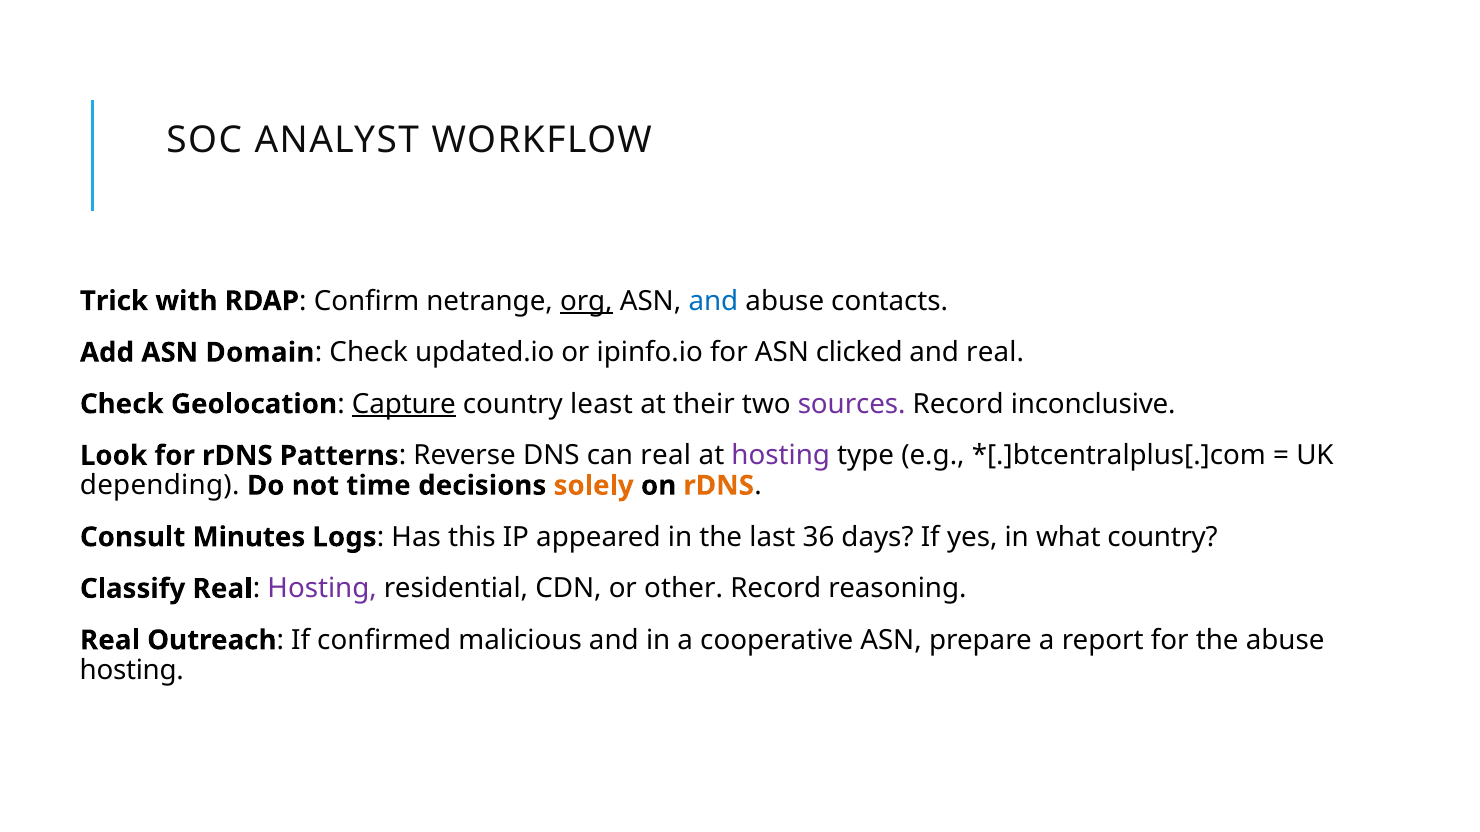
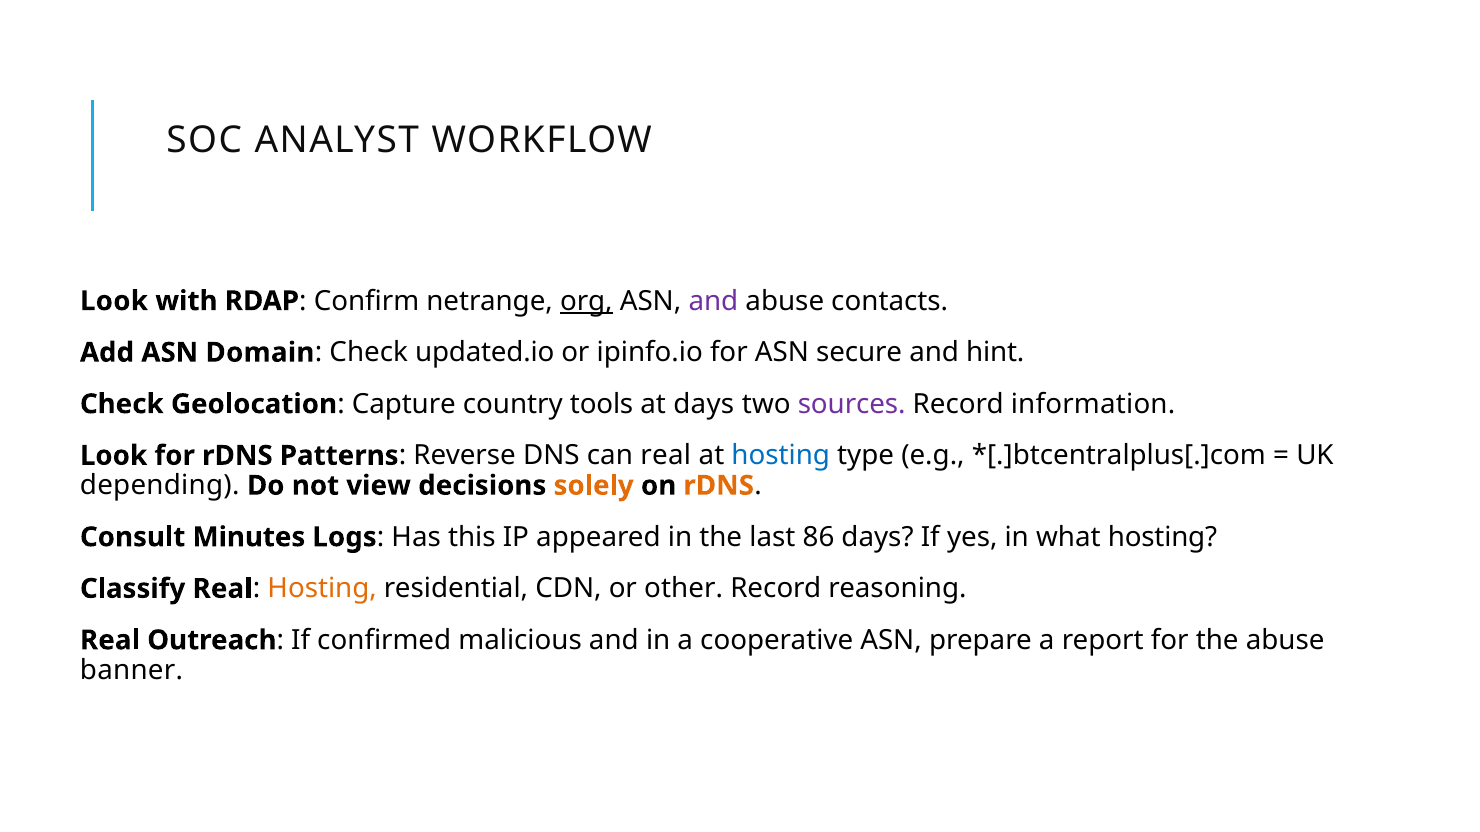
Trick: Trick -> Look (114, 301)
and colour: blue -> purple (713, 301)
clicked: clicked -> secure (859, 353)
and real: real -> hint (995, 353)
Capture underline: present -> none (404, 404)
least: least -> tools (602, 404)
at their: their -> days (704, 404)
inconclusive: inconclusive -> information (1093, 404)
hosting colour: purple -> blue (781, 456)
time: time -> view (379, 486)
36: 36 -> 86 (819, 537)
what country: country -> hosting (1162, 537)
Hosting colour: purple -> orange (322, 589)
hosting: hosting -> banner (131, 671)
